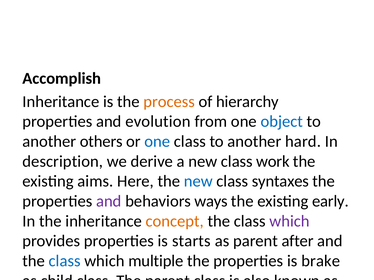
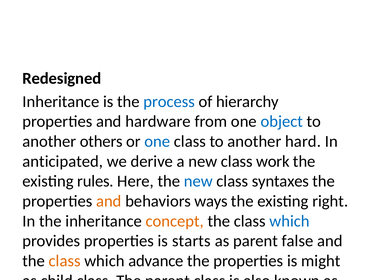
Accomplish: Accomplish -> Redesigned (62, 78)
process colour: orange -> blue (169, 102)
evolution: evolution -> hardware (158, 122)
description: description -> anticipated (63, 162)
aims: aims -> rules (95, 182)
and colour: purple -> orange (109, 201)
early: early -> right (330, 201)
which colour: purple -> blue (290, 221)
after: after -> false (298, 241)
class colour: blue -> orange (65, 261)
multiple: multiple -> advance (156, 261)
brake: brake -> might (321, 261)
